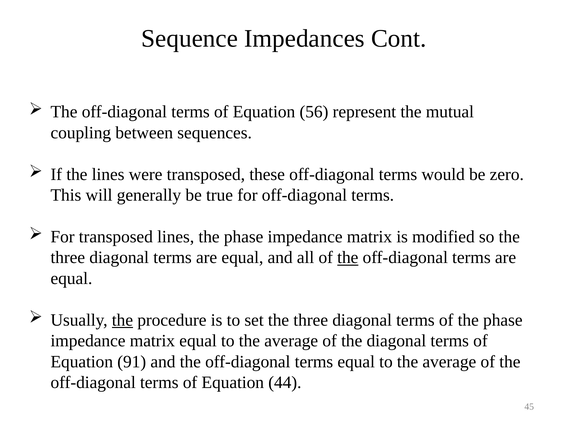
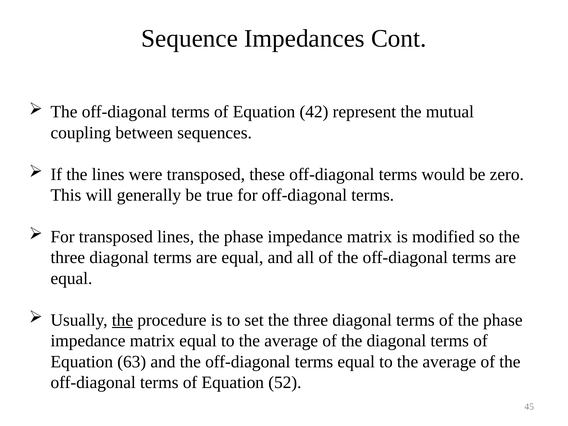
56: 56 -> 42 (314, 112)
the underline: present -> none (348, 258)
91: 91 -> 63 (132, 362)
44: 44 -> 52 (285, 383)
